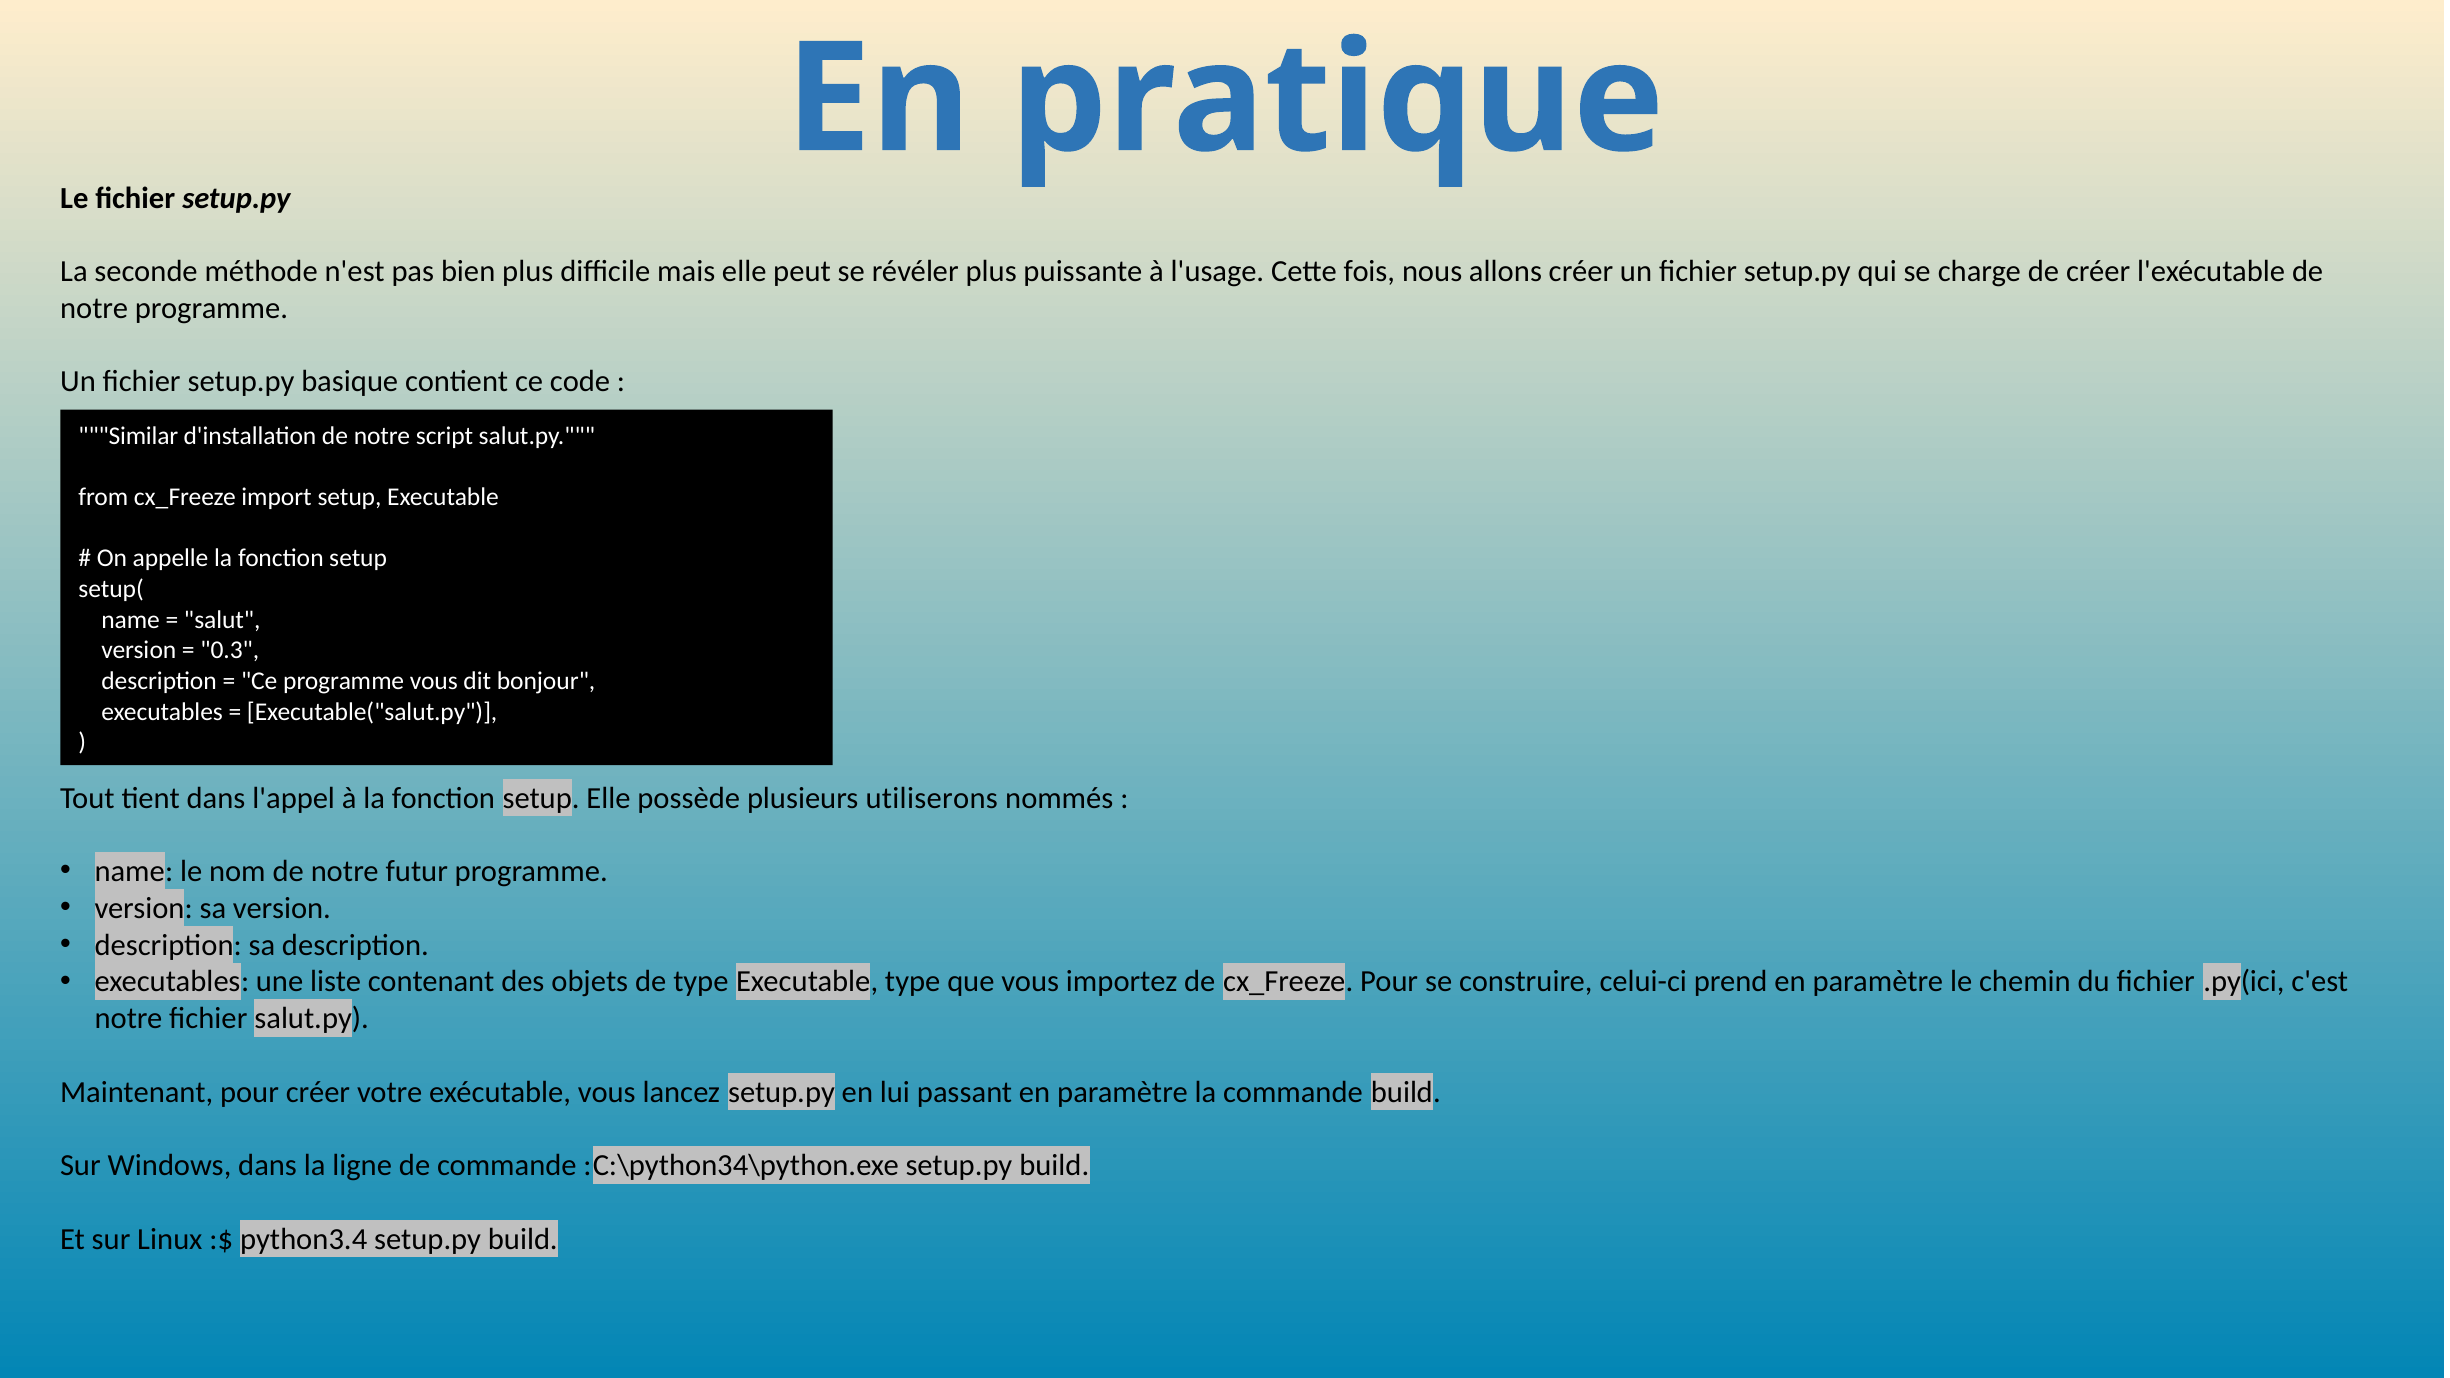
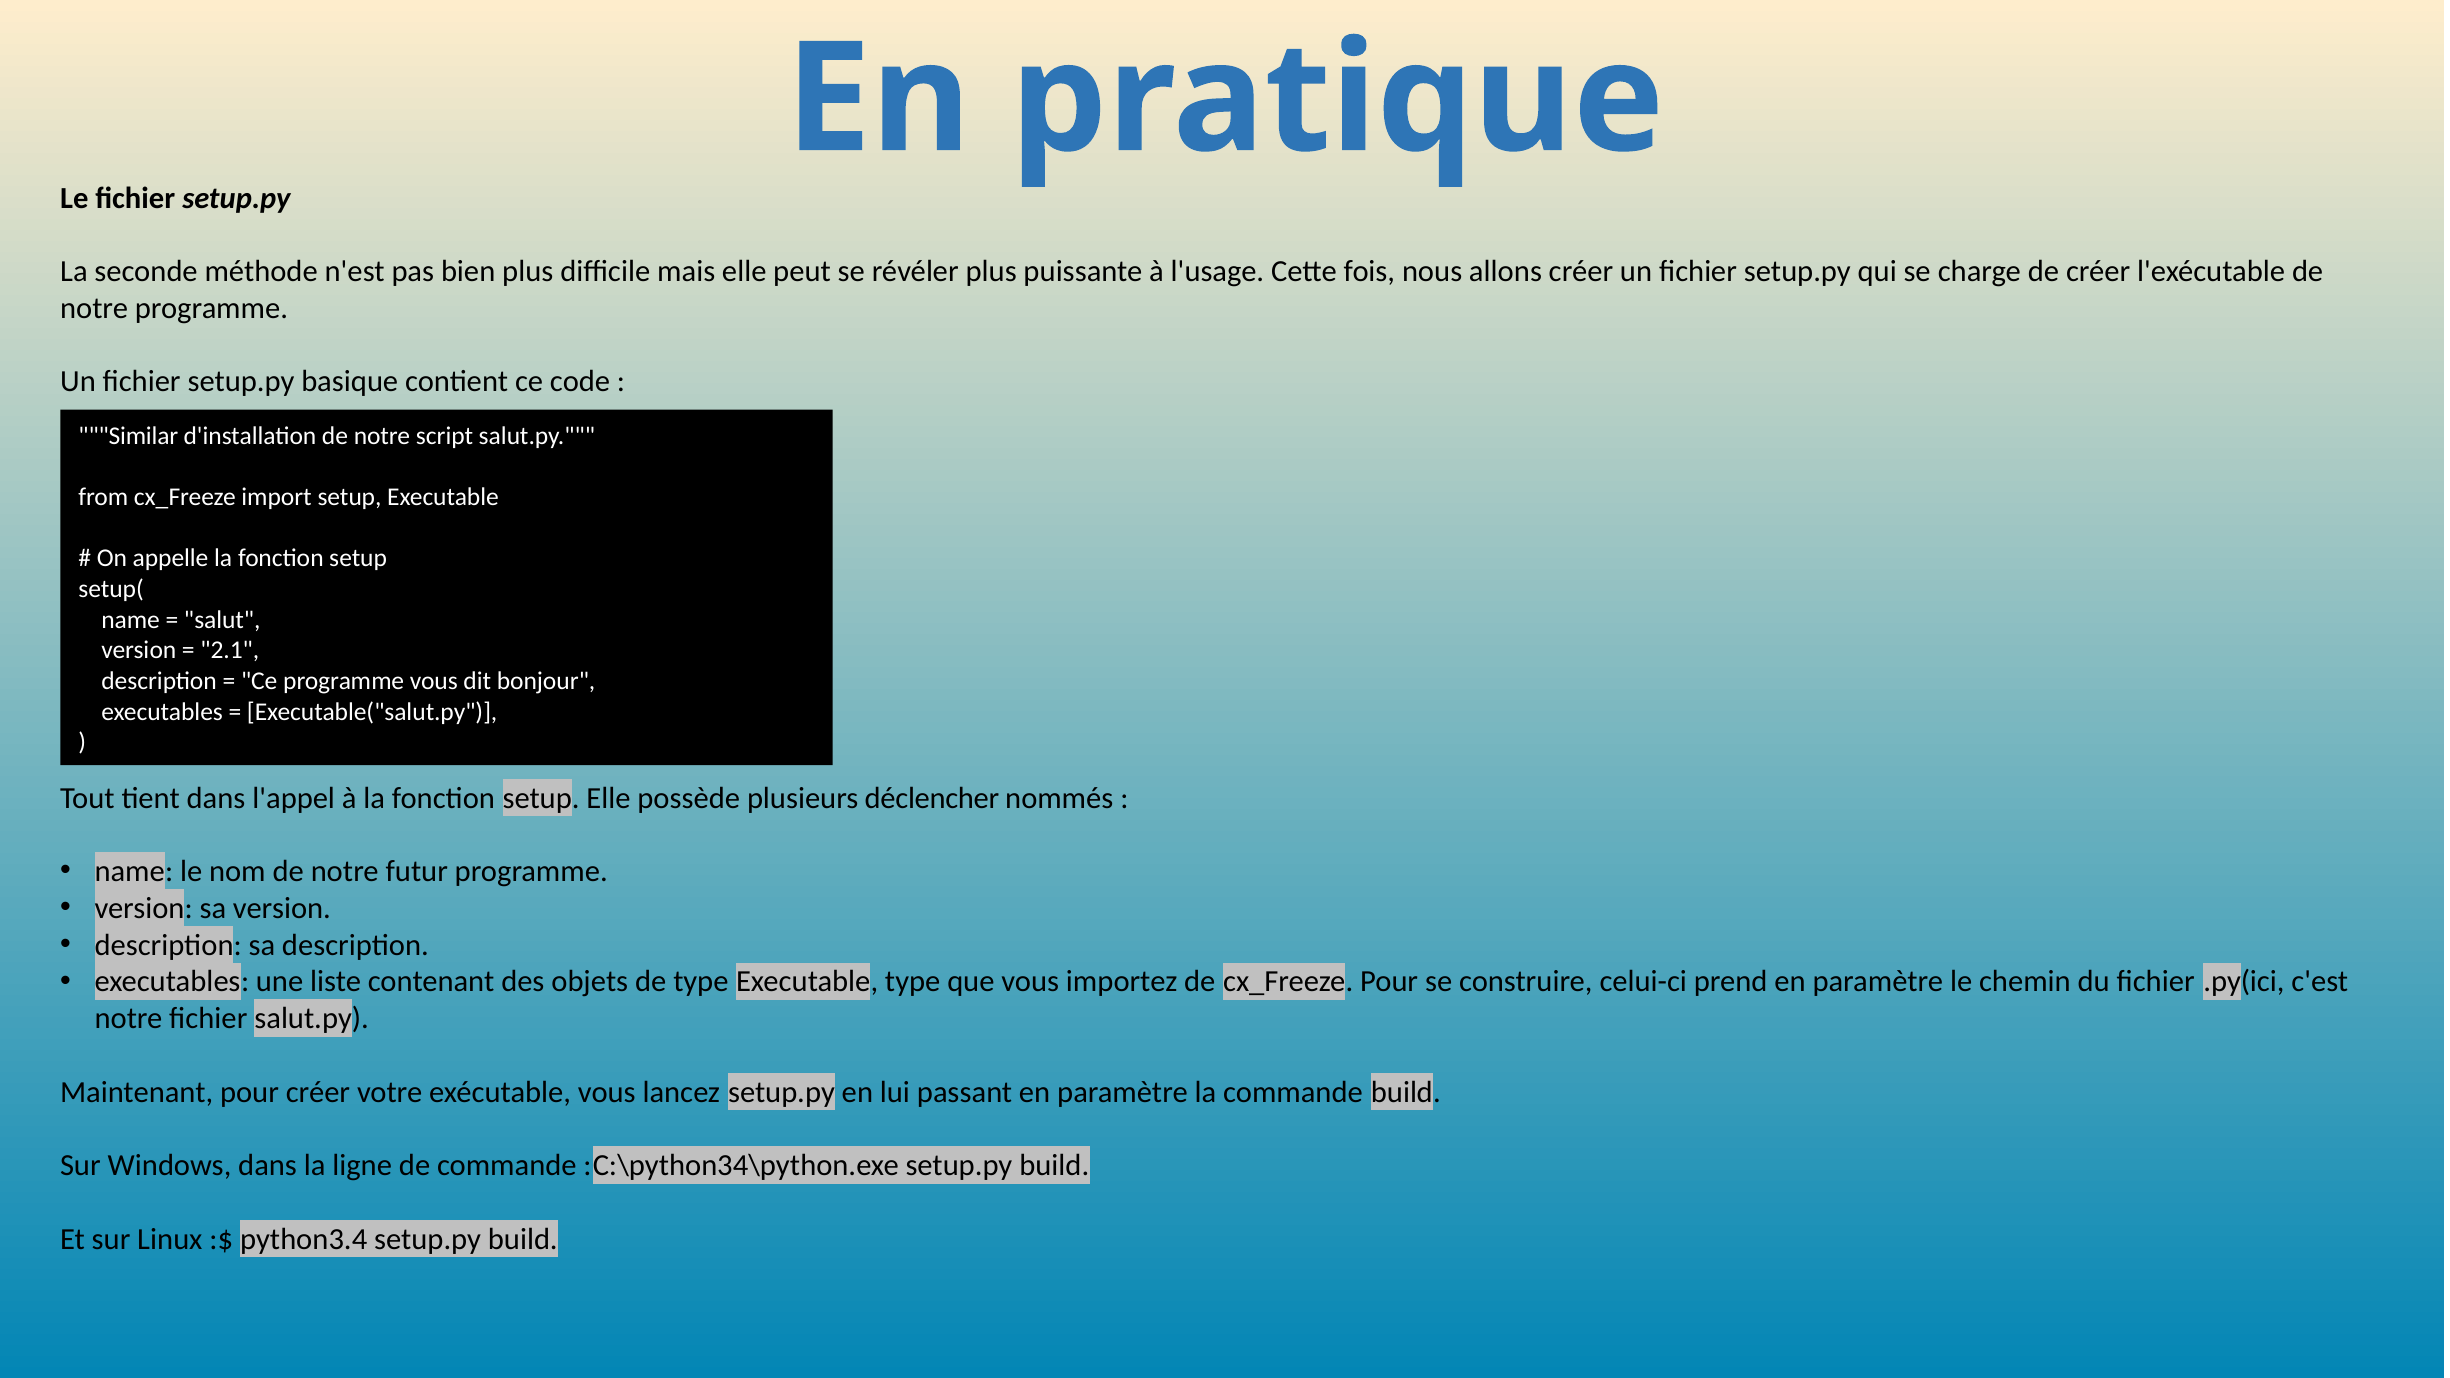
0.3: 0.3 -> 2.1 (230, 651)
utiliserons: utiliserons -> déclencher (932, 798)
